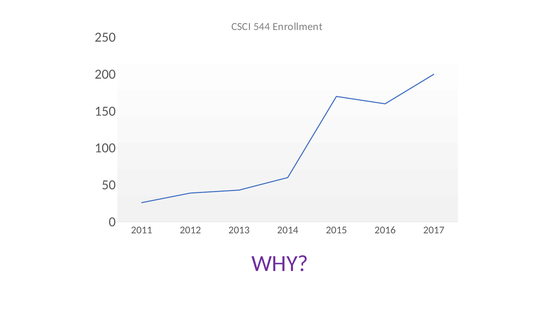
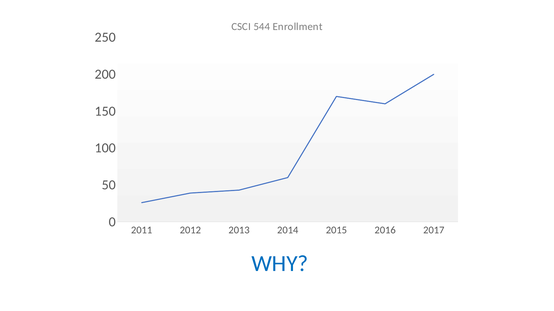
WHY colour: purple -> blue (280, 264)
